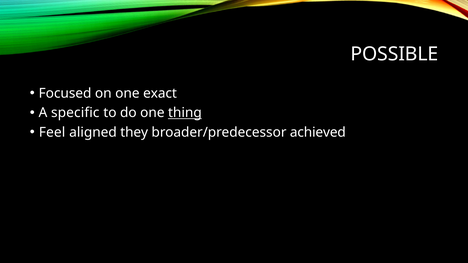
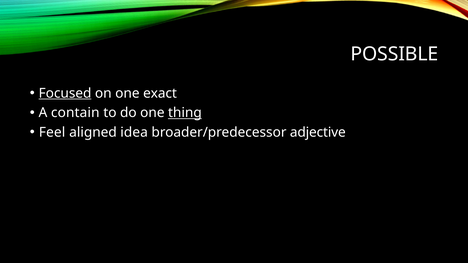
Focused underline: none -> present (65, 93)
specific: specific -> contain (75, 113)
they: they -> idea (134, 132)
achieved: achieved -> adjective (318, 132)
